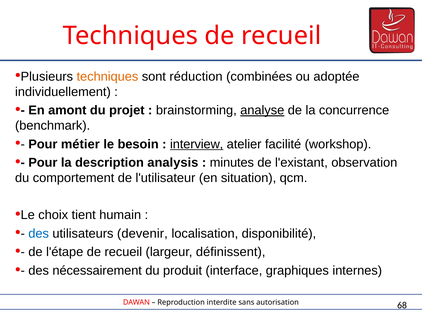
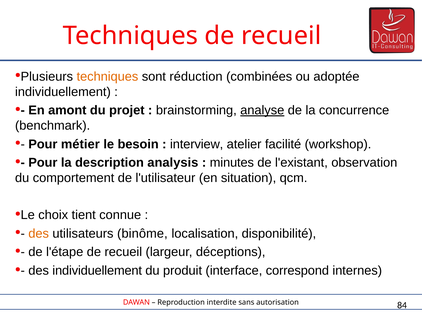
interview underline: present -> none (197, 144)
humain: humain -> connue (120, 215)
des colour: blue -> orange (39, 233)
devenir: devenir -> binôme (142, 233)
définissent: définissent -> déceptions (231, 252)
des nécessairement: nécessairement -> individuellement (97, 270)
graphiques: graphiques -> correspond (297, 270)
68: 68 -> 84 (402, 305)
